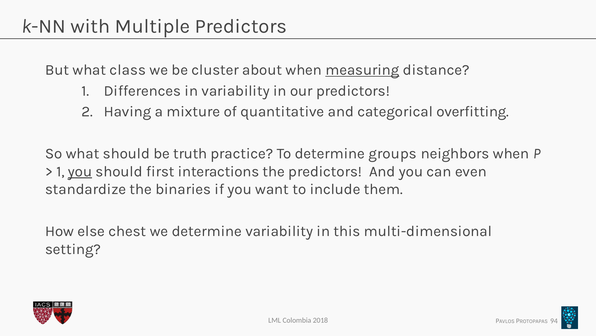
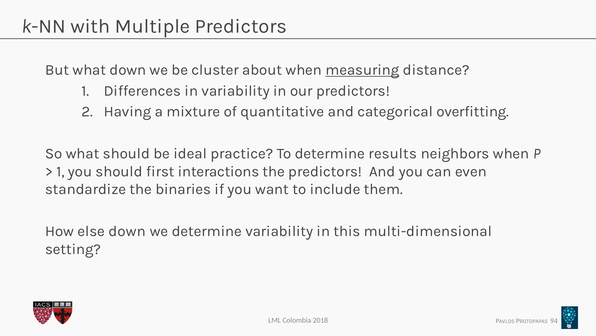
what class: class -> down (128, 70)
truth: truth -> ideal (190, 153)
groups: groups -> results (393, 153)
you underline: present -> none (80, 171)
else chest: chest -> down (127, 231)
